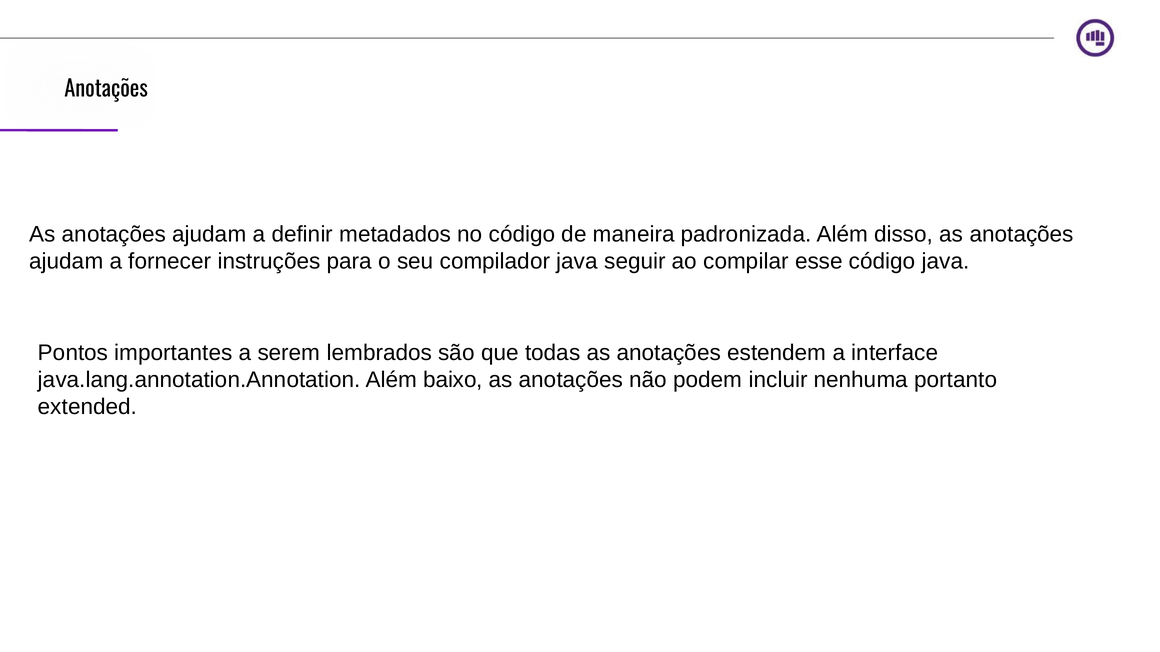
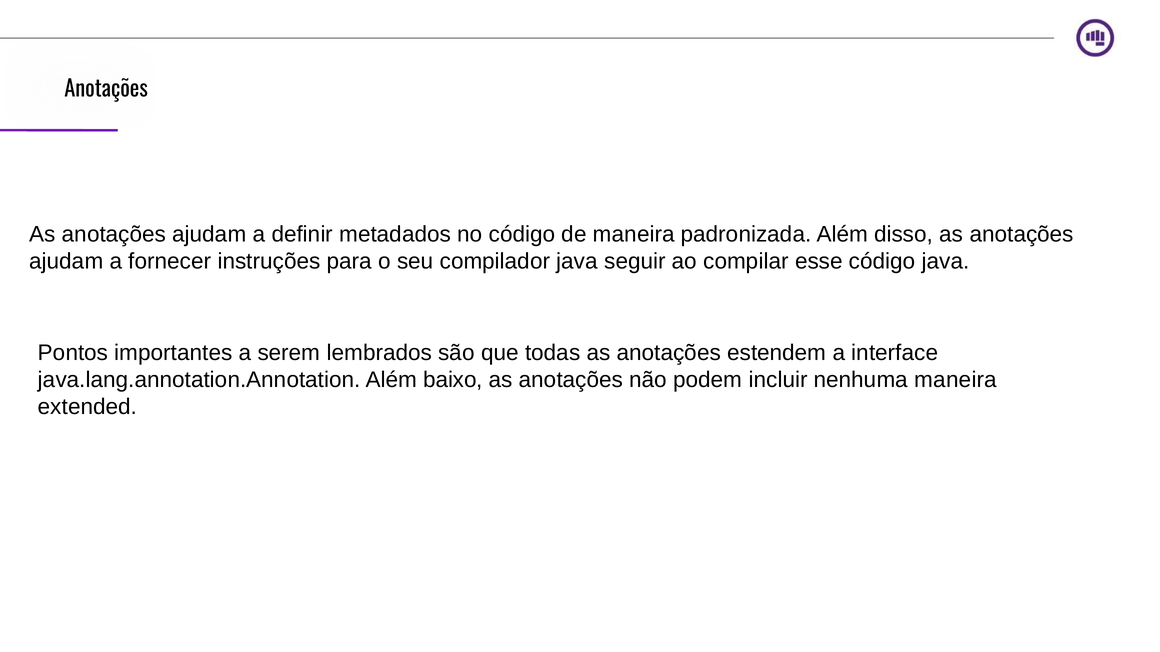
nenhuma portanto: portanto -> maneira (956, 380)
